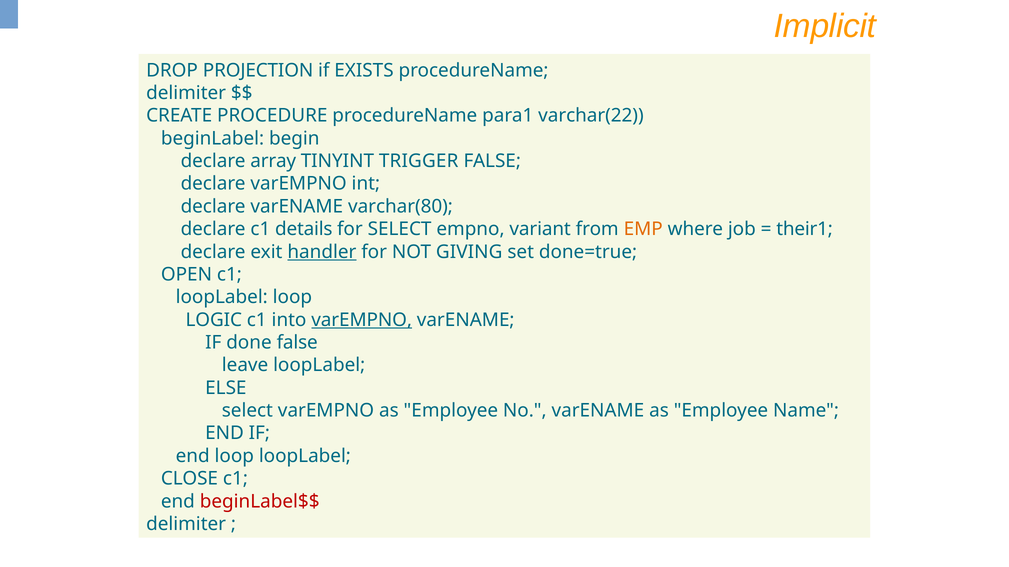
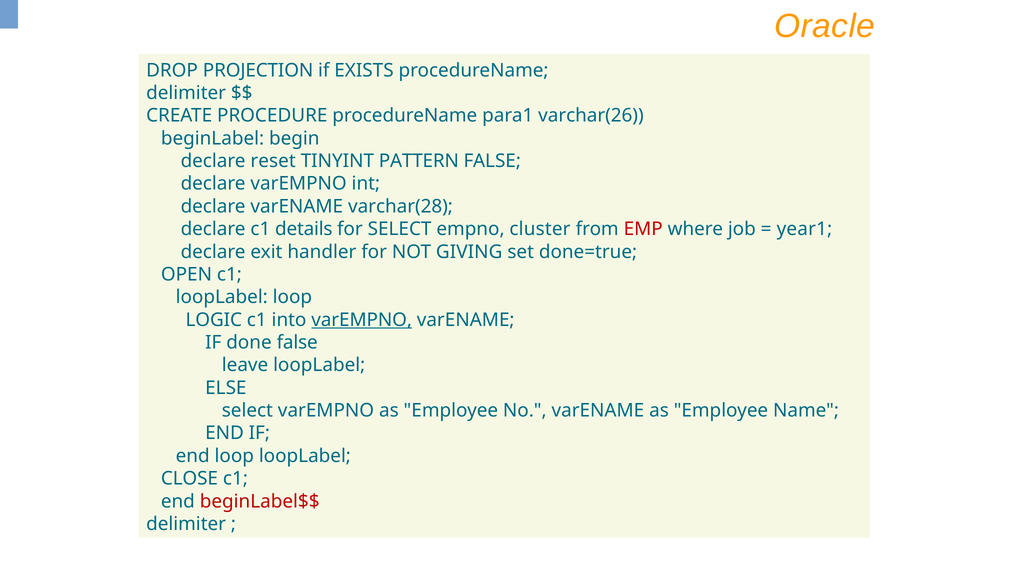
Implicit: Implicit -> Oracle (825, 26)
varchar(22: varchar(22 -> varchar(26 (591, 116)
array: array -> reset (273, 161)
TRIGGER: TRIGGER -> PATTERN (419, 161)
varchar(80: varchar(80 -> varchar(28 (401, 207)
variant: variant -> cluster (540, 229)
EMP colour: orange -> red (643, 229)
their1: their1 -> year1 (804, 229)
handler underline: present -> none (322, 252)
